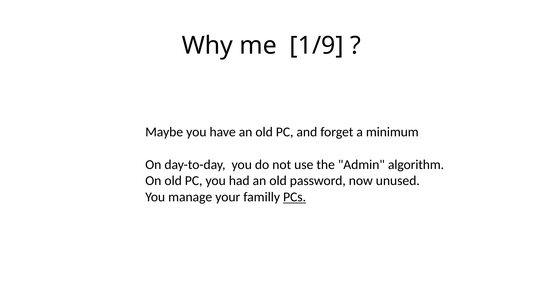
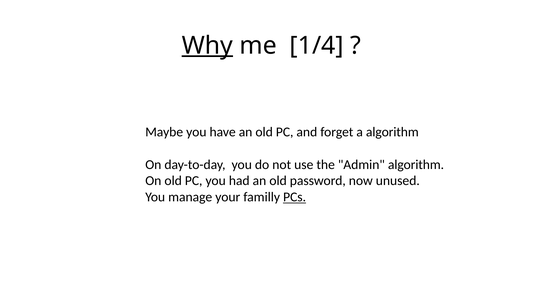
Why underline: none -> present (207, 46)
1/9: 1/9 -> 1/4 (317, 46)
a minimum: minimum -> algorithm (392, 132)
